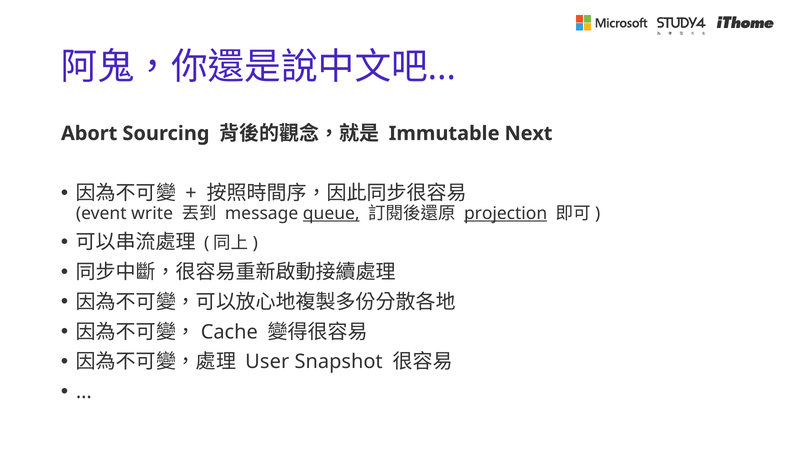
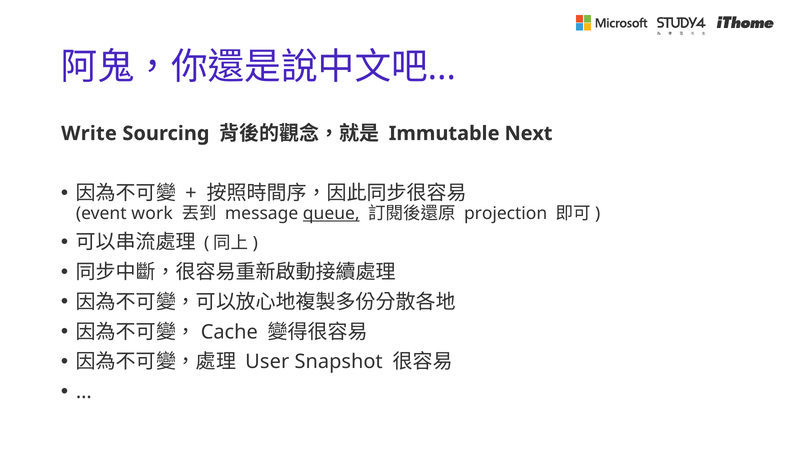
Abort: Abort -> Write (89, 133)
write: write -> work (152, 214)
projection underline: present -> none (506, 214)
